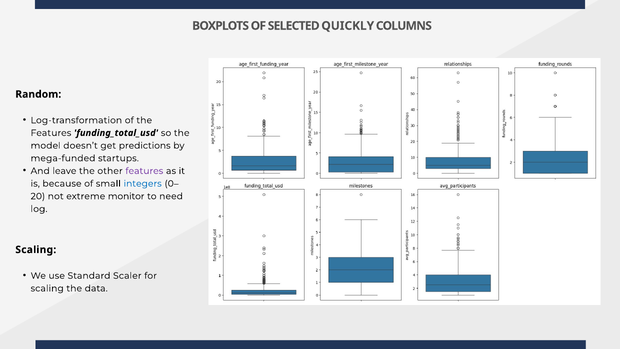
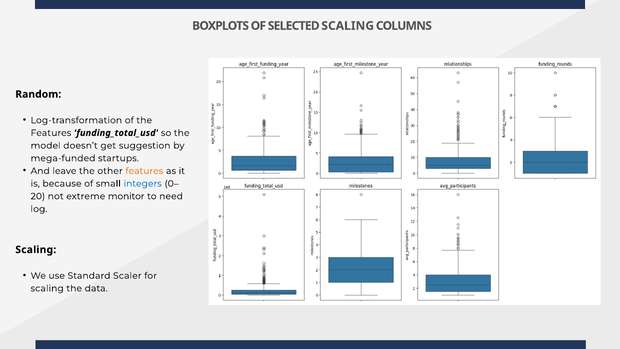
SELECTED QUICKLY: QUICKLY -> SCALING (348, 26)
predictions: predictions -> suggestion (145, 145)
features colour: purple -> orange (144, 171)
